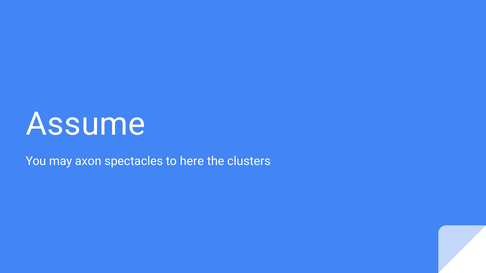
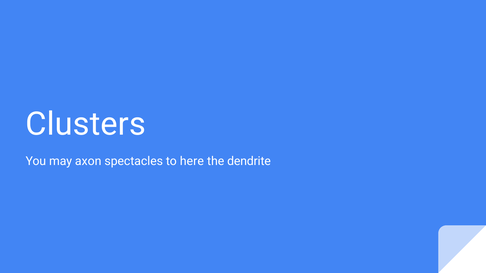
Assume: Assume -> Clusters (86, 124)
clusters: clusters -> dendrite (249, 161)
